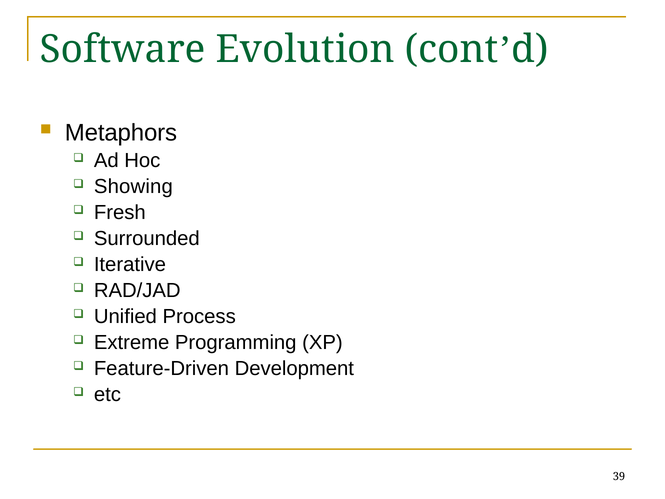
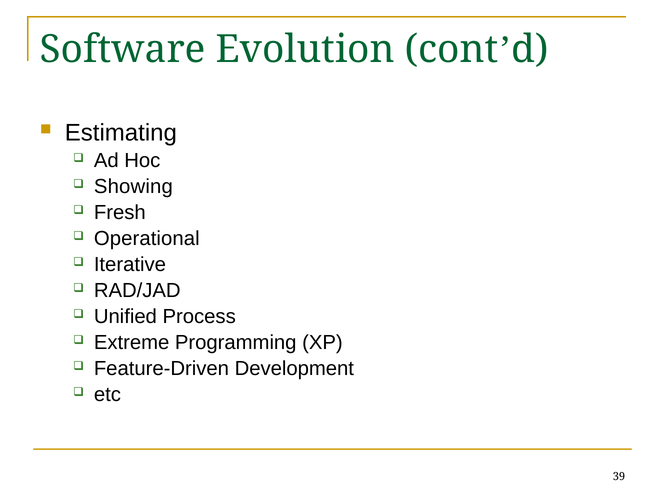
Metaphors: Metaphors -> Estimating (121, 133)
Surrounded: Surrounded -> Operational (147, 239)
